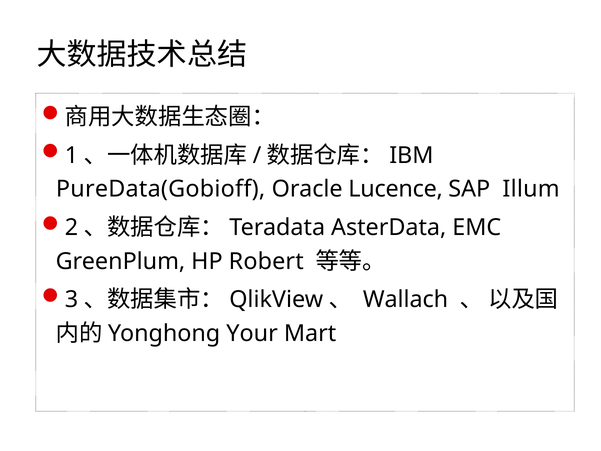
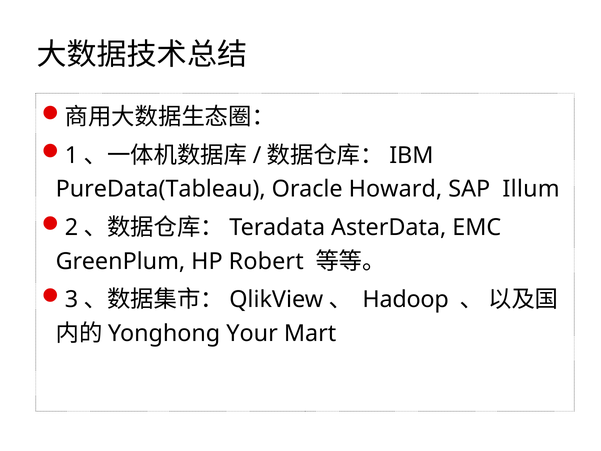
PureData(Gobioff: PureData(Gobioff -> PureData(Tableau (161, 189)
Lucence: Lucence -> Howard (395, 189)
Wallach: Wallach -> Hadoop (406, 300)
